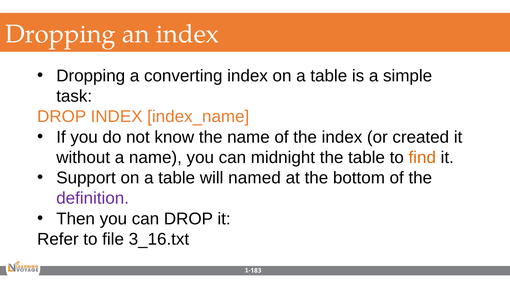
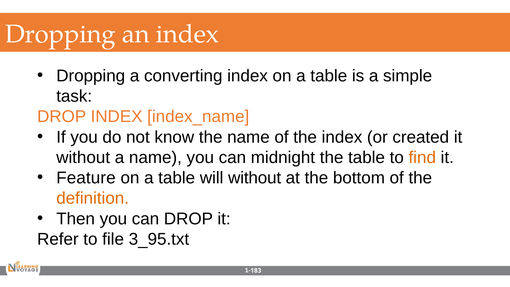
Support: Support -> Feature (86, 178)
will named: named -> without (255, 178)
definition colour: purple -> orange (93, 198)
3_16.txt: 3_16.txt -> 3_95.txt (159, 239)
